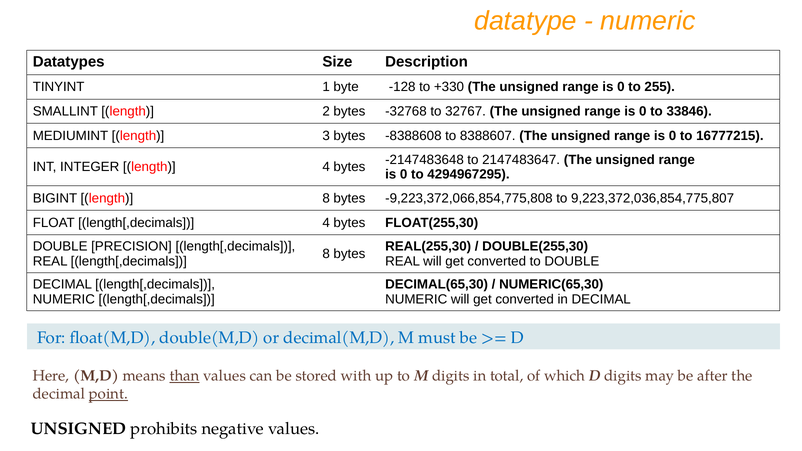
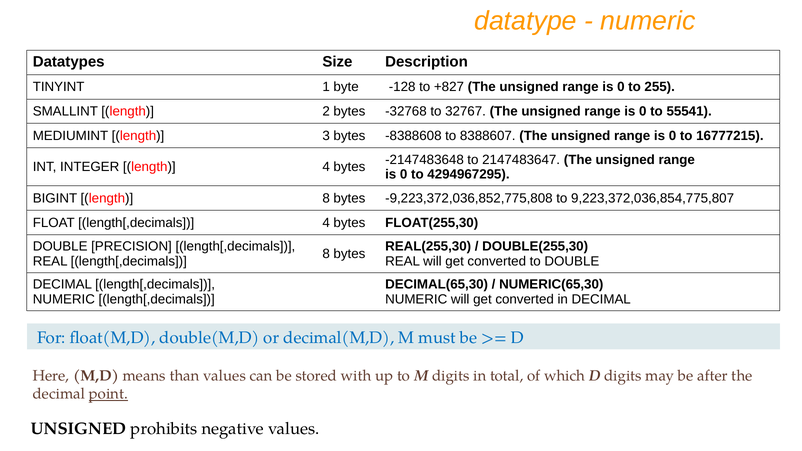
+330: +330 -> +827 (449, 87)
33846: 33846 -> 55541 (689, 111)
-9,223,372,066,854,775,808: -9,223,372,066,854,775,808 -> -9,223,372,036,852,775,808 (469, 198)
than underline: present -> none (185, 376)
